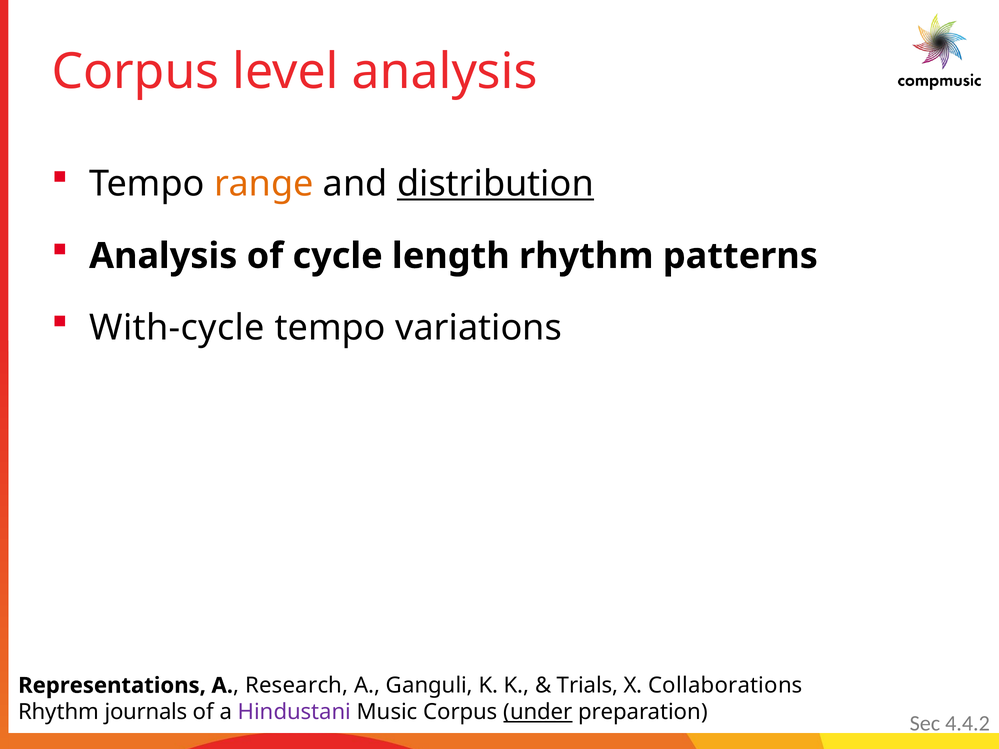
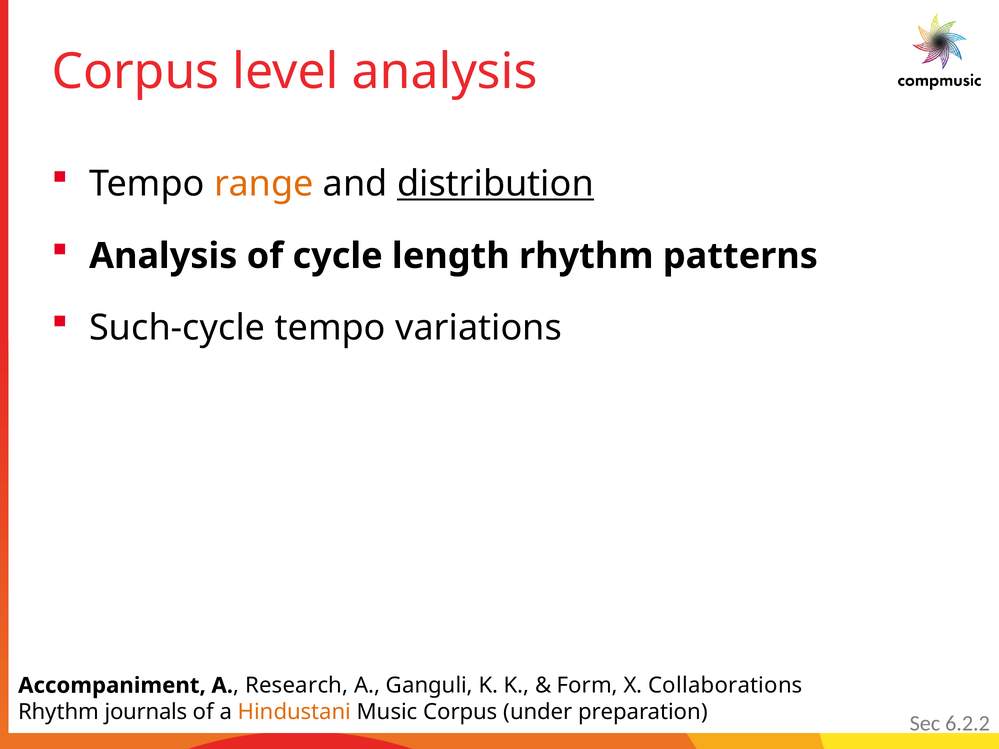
With-cycle: With-cycle -> Such-cycle (177, 328)
Representations: Representations -> Accompaniment (112, 686)
Trials: Trials -> Form (587, 686)
Hindustani colour: purple -> orange (294, 712)
under underline: present -> none (538, 712)
4.4.2: 4.4.2 -> 6.2.2 (968, 724)
